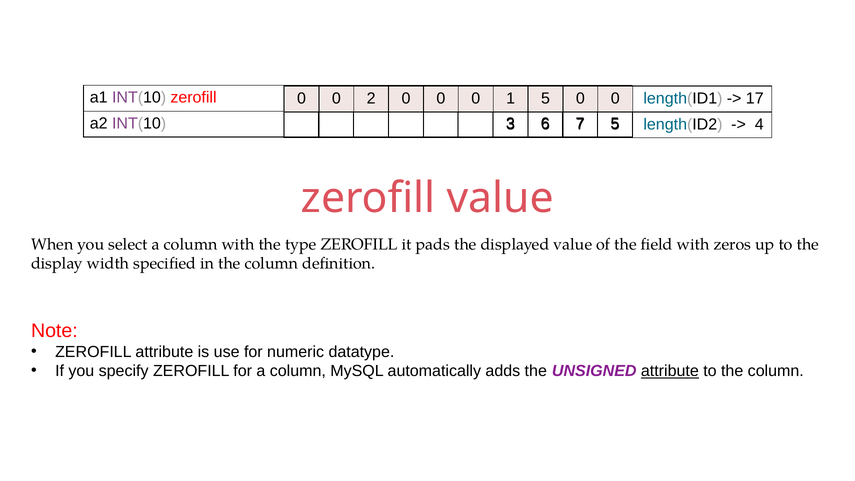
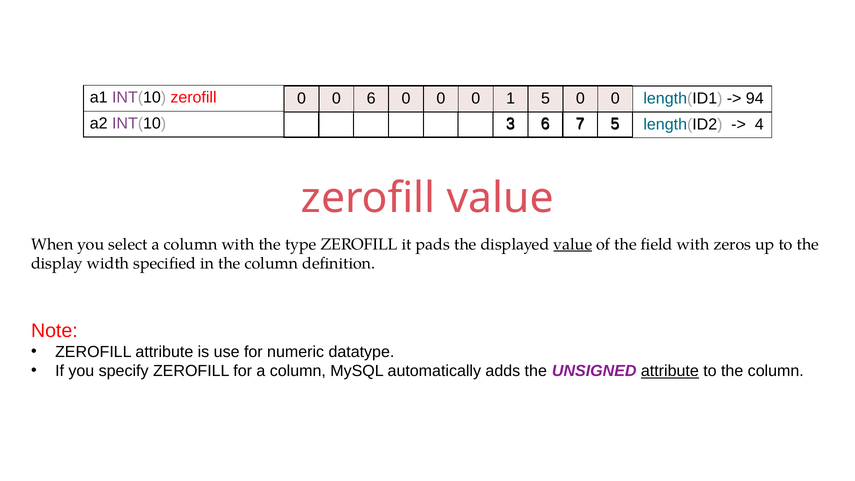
0 2: 2 -> 6 (371, 98)
17: 17 -> 94 (755, 98)
value underline: none -> present (573, 244)
